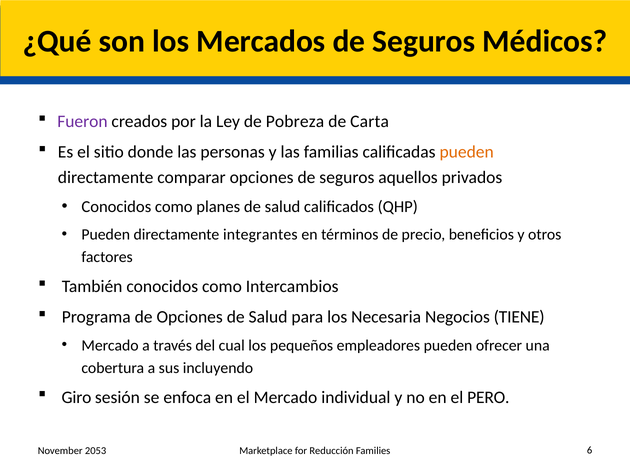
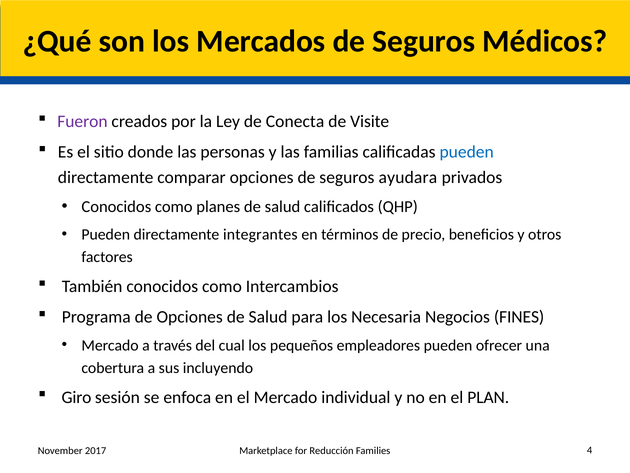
Pobreza: Pobreza -> Conecta (295, 122)
Carta: Carta -> Visite (370, 122)
pueden colour: orange -> blue (467, 152)
aquellos: aquellos -> ayudara (408, 177)
TIENE: TIENE -> FINES (519, 317)
PERO: PERO -> PLAN (488, 397)
2053: 2053 -> 2017 (96, 450)
6: 6 -> 4 (590, 450)
